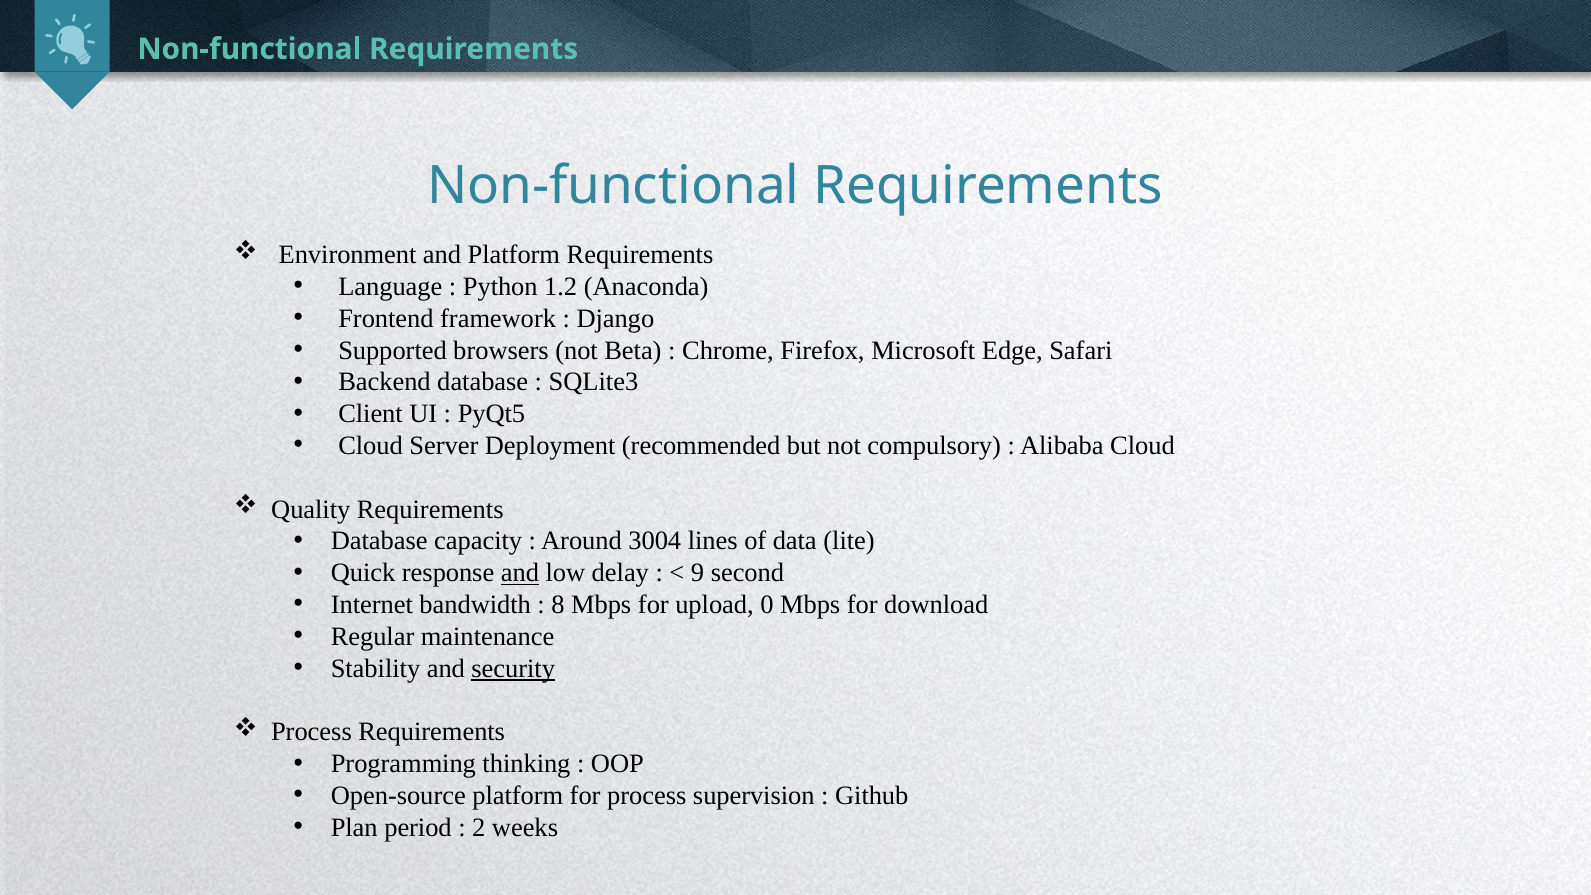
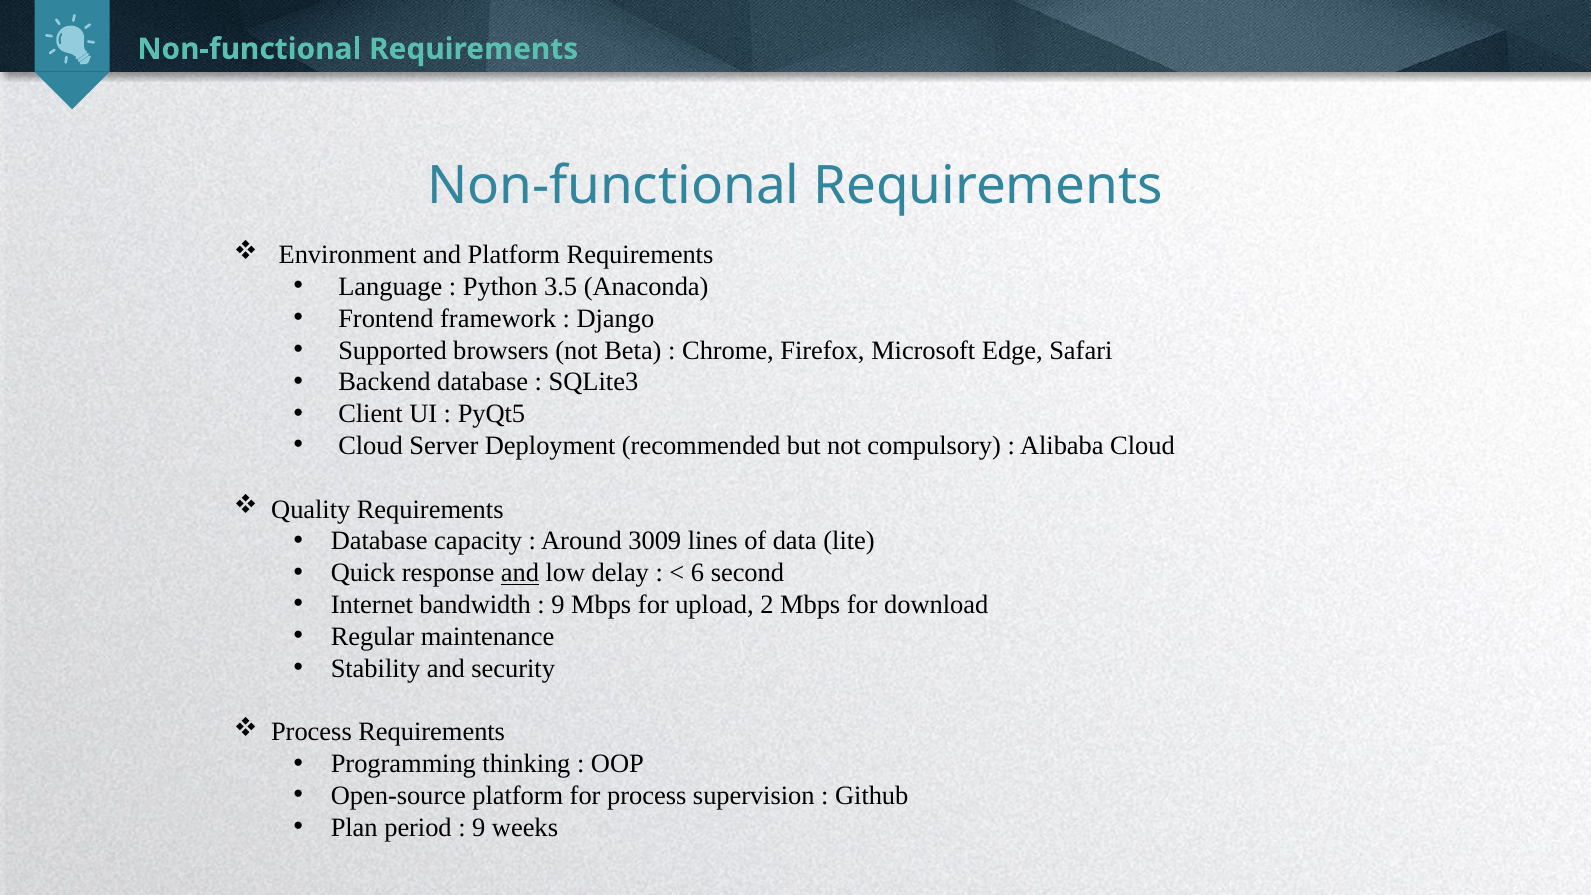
1.2: 1.2 -> 3.5 (561, 287)
3004: 3004 -> 3009 (655, 541)
9: 9 -> 6 (698, 573)
8: 8 -> 9 (558, 605)
0: 0 -> 2 (767, 605)
security underline: present -> none (513, 668)
2: 2 -> 9 (479, 827)
